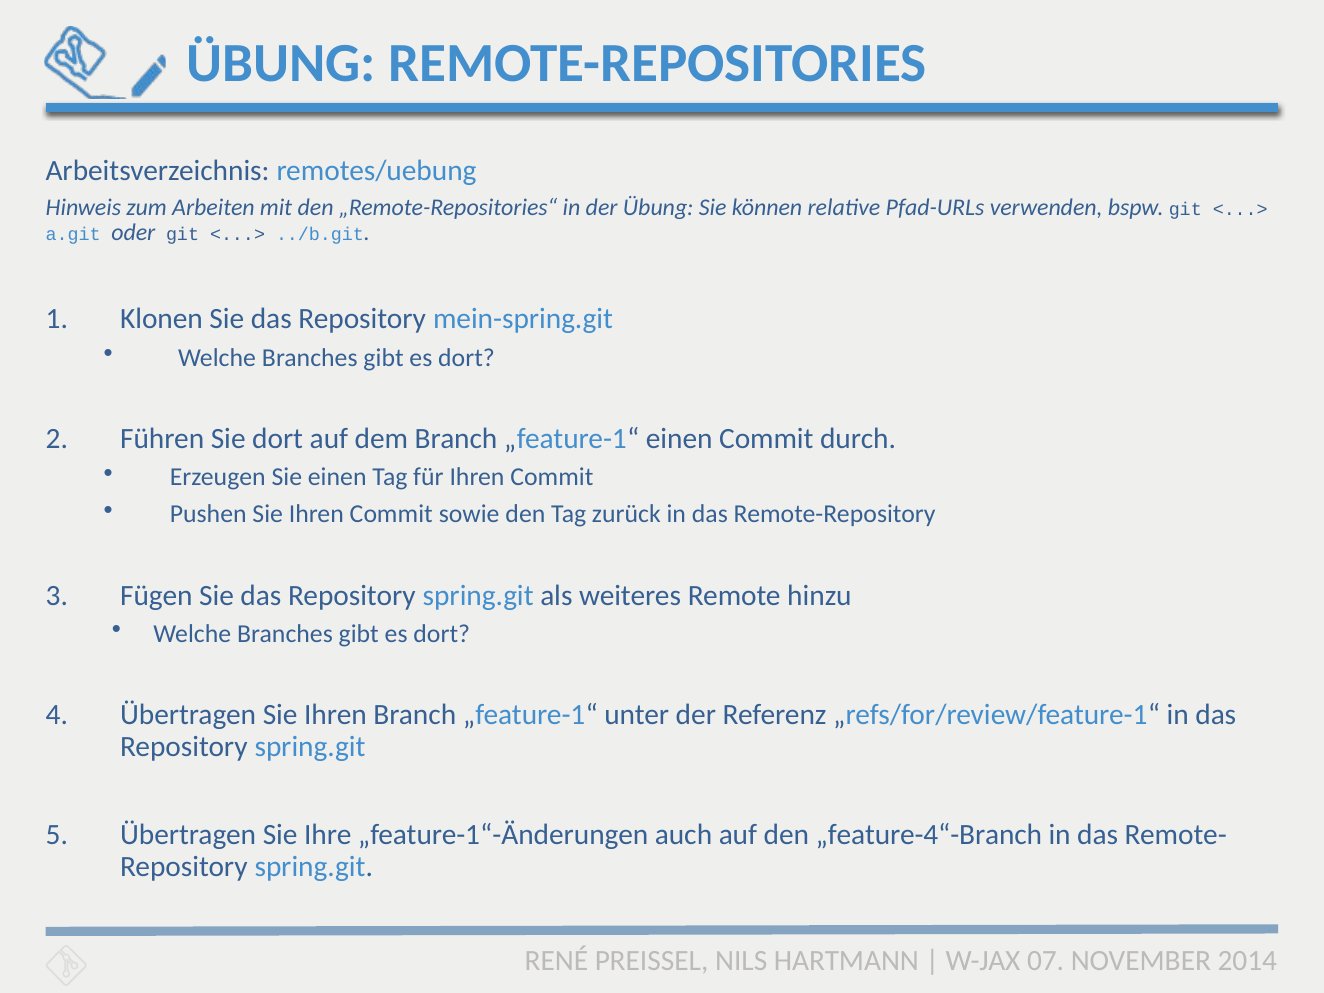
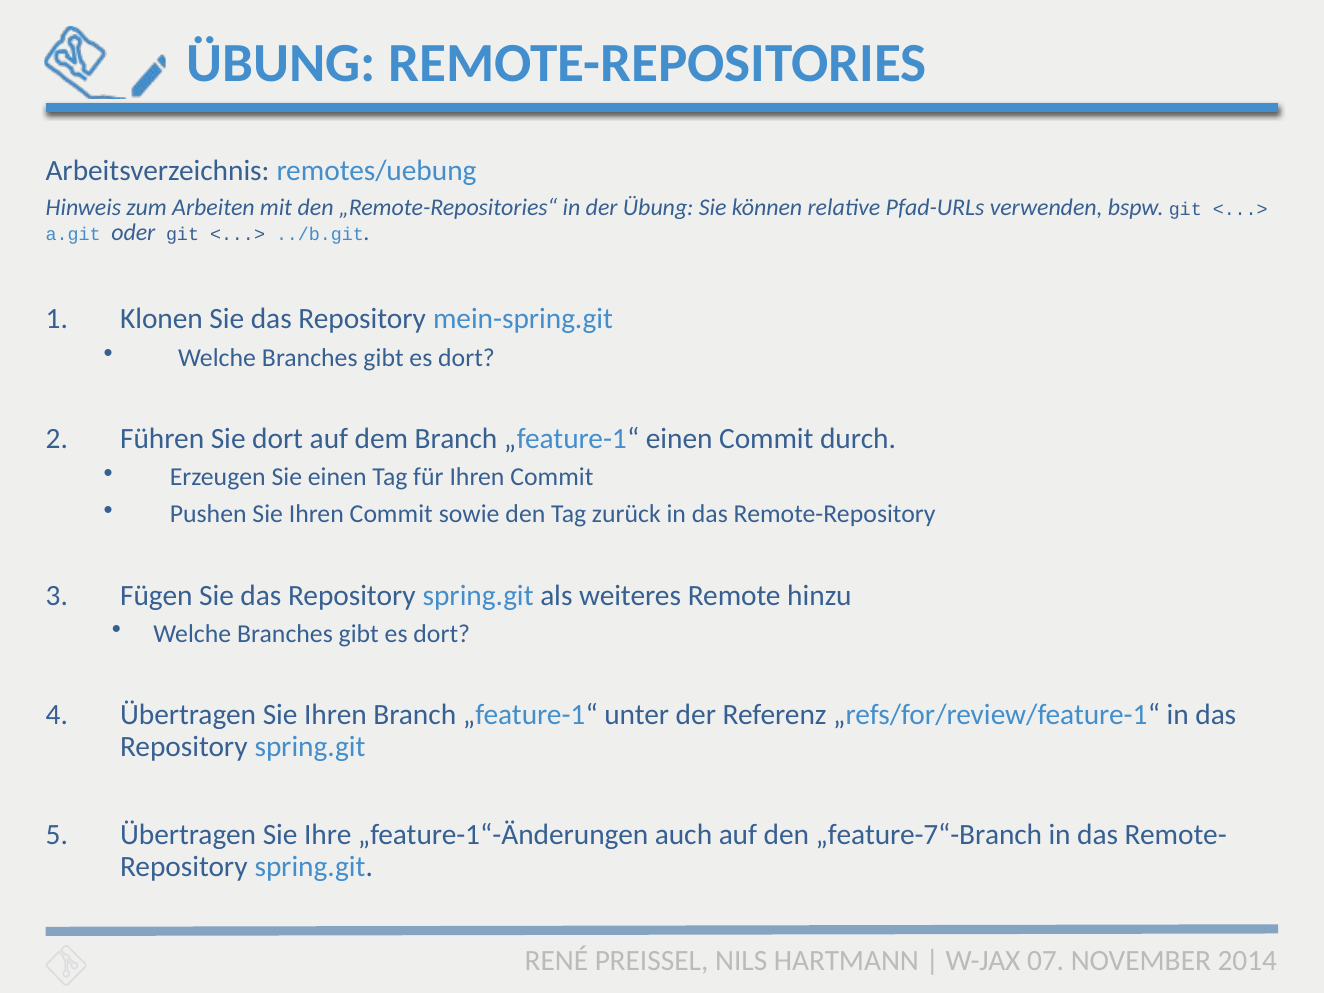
„feature-4“-Branch: „feature-4“-Branch -> „feature-7“-Branch (929, 835)
